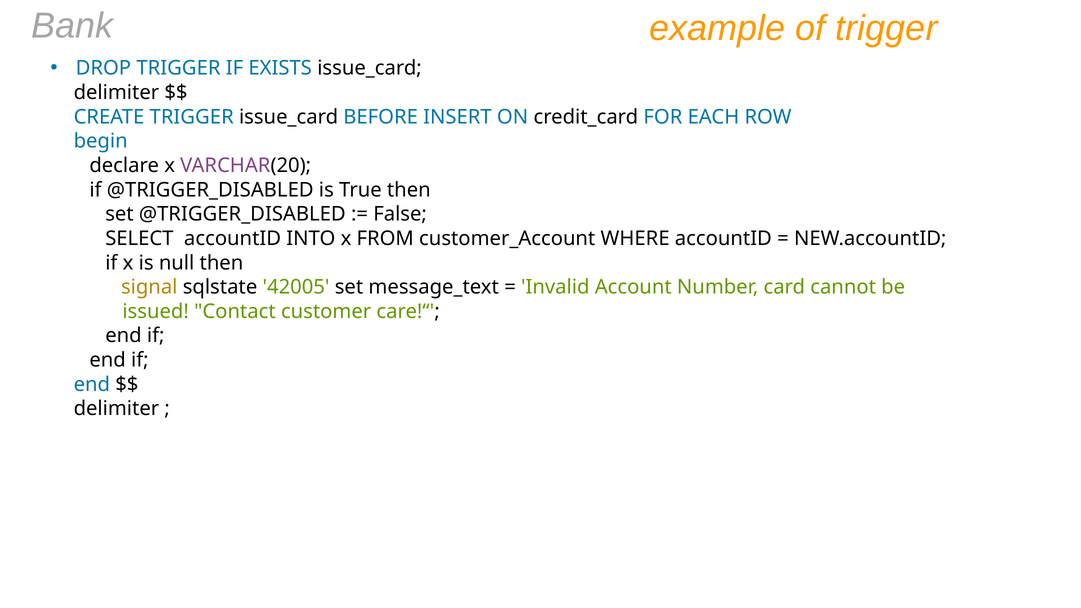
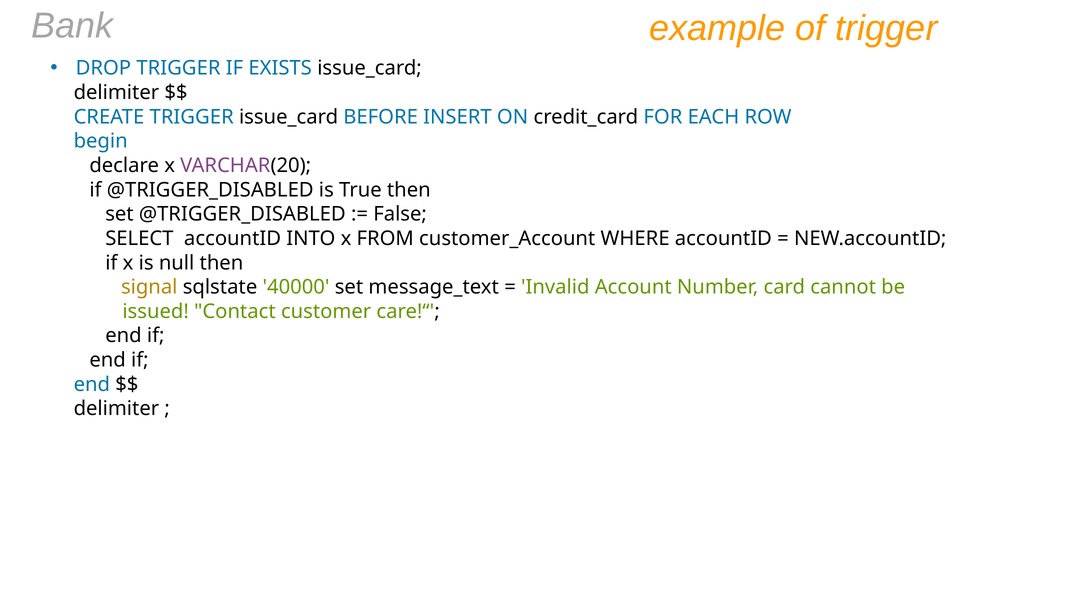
42005: 42005 -> 40000 (296, 287)
